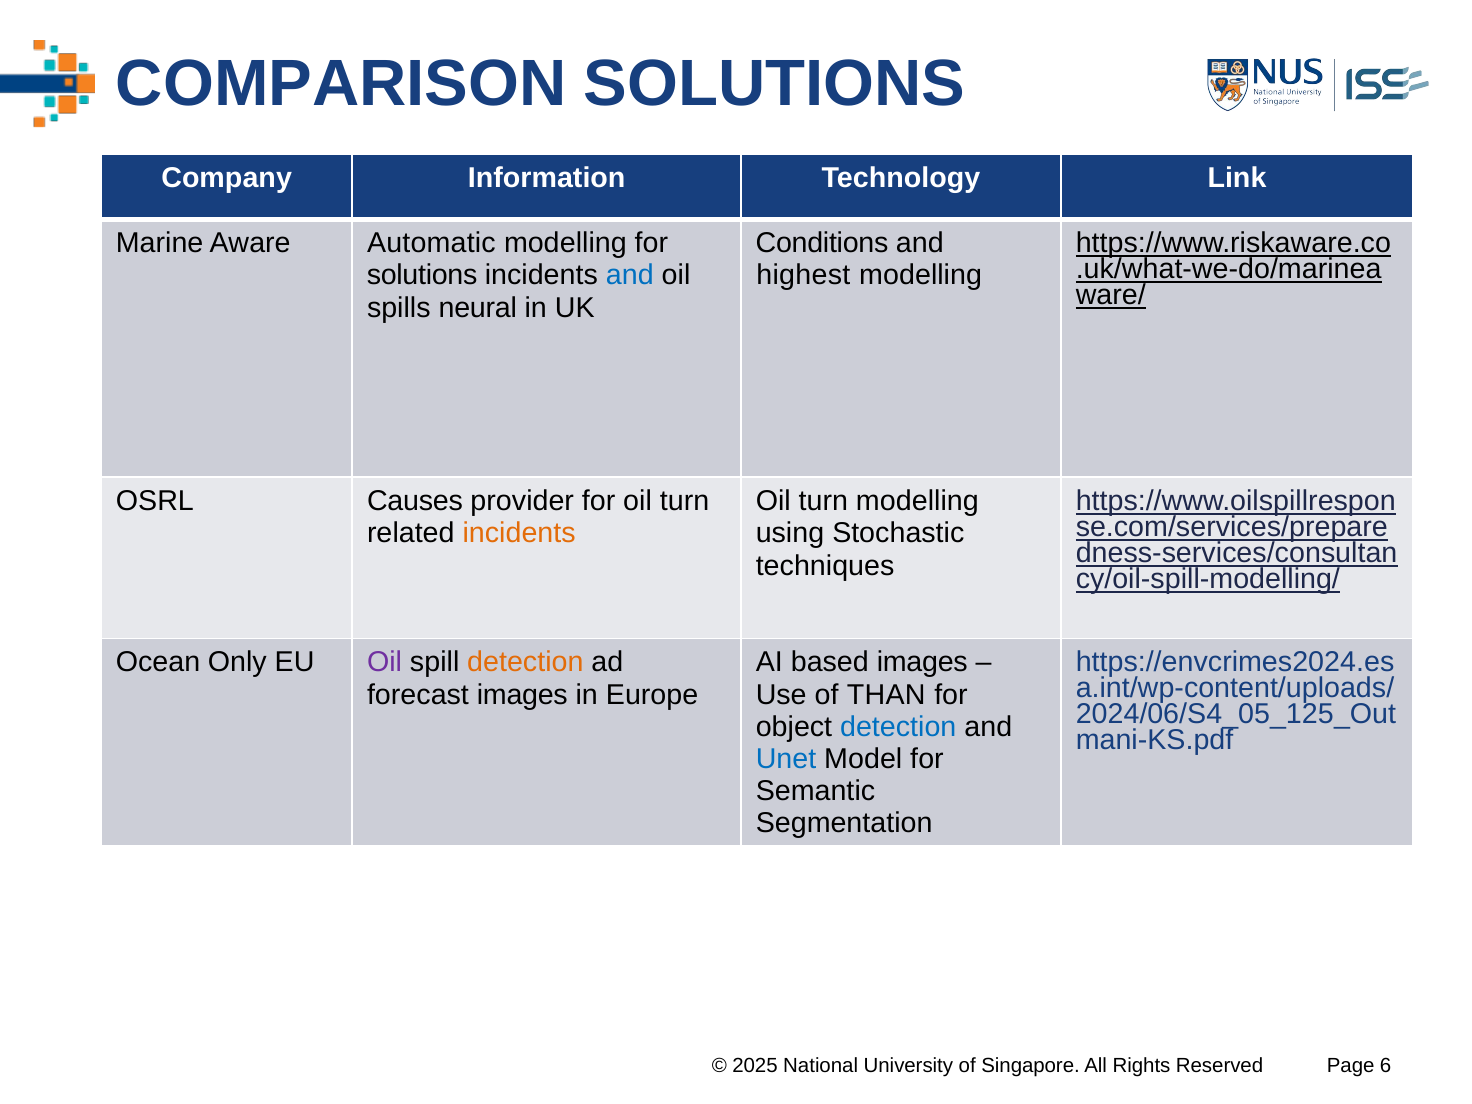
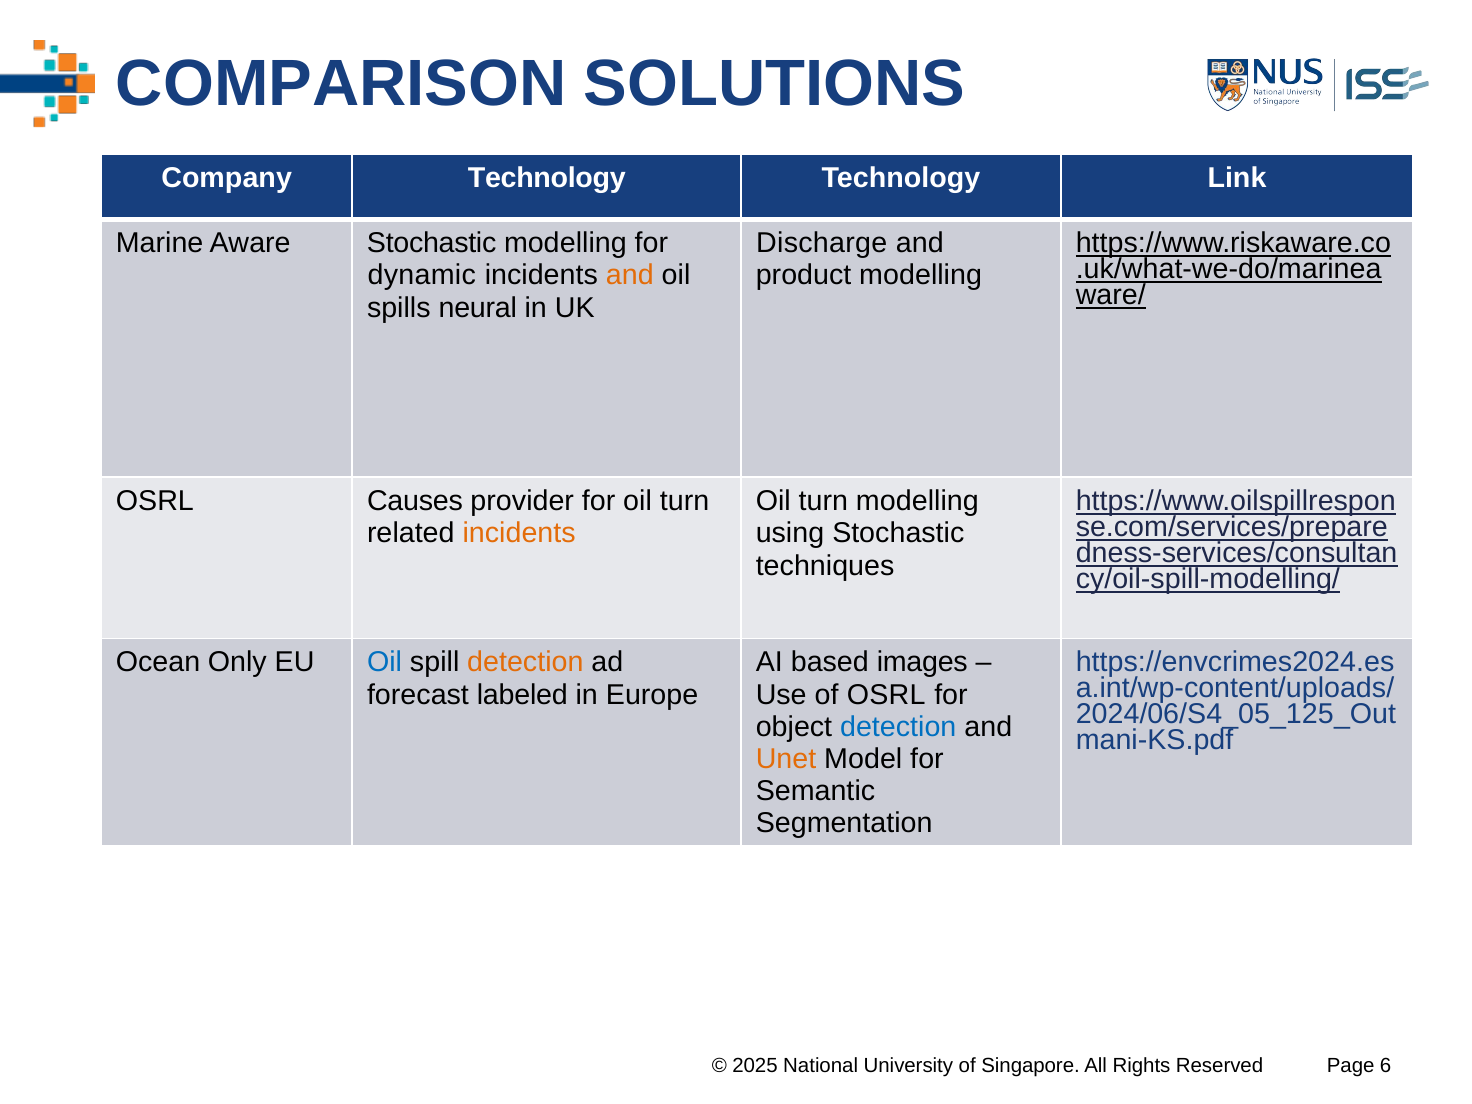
Company Information: Information -> Technology (547, 178)
Aware Automatic: Automatic -> Stochastic (432, 243)
Conditions: Conditions -> Discharge (822, 243)
solutions: solutions -> dynamic (422, 276)
and colour: blue -> orange (630, 276)
highest: highest -> product (804, 276)
Oil colour: purple -> blue (385, 662)
forecast images: images -> labeled (522, 695)
of THAN: THAN -> OSRL (886, 695)
Unet colour: blue -> orange (786, 759)
